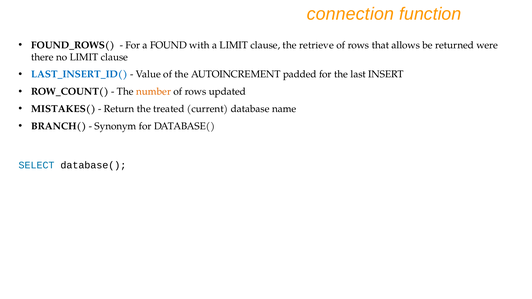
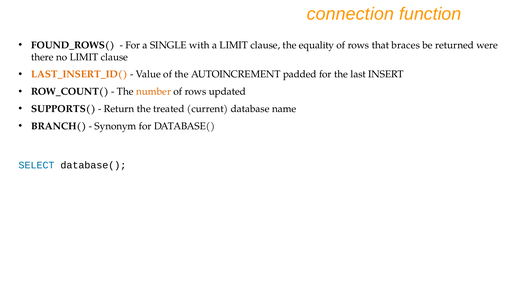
FOUND: FOUND -> SINGLE (168, 45)
retrieve: retrieve -> equality (317, 45)
allows: allows -> braces (406, 45)
LAST_INSERT_ID( colour: blue -> orange (79, 74)
MISTAKES(: MISTAKES( -> SUPPORTS( (63, 109)
